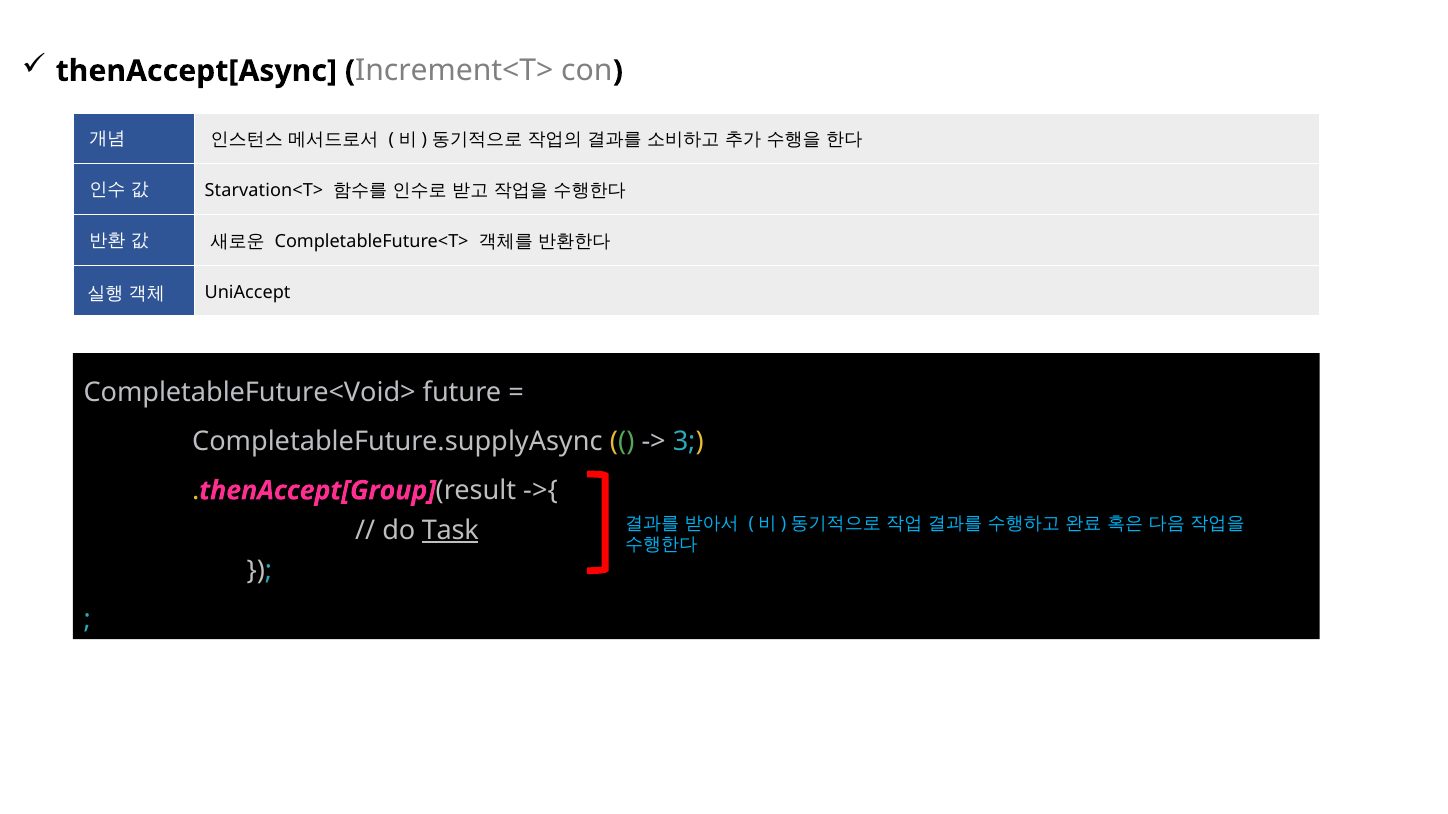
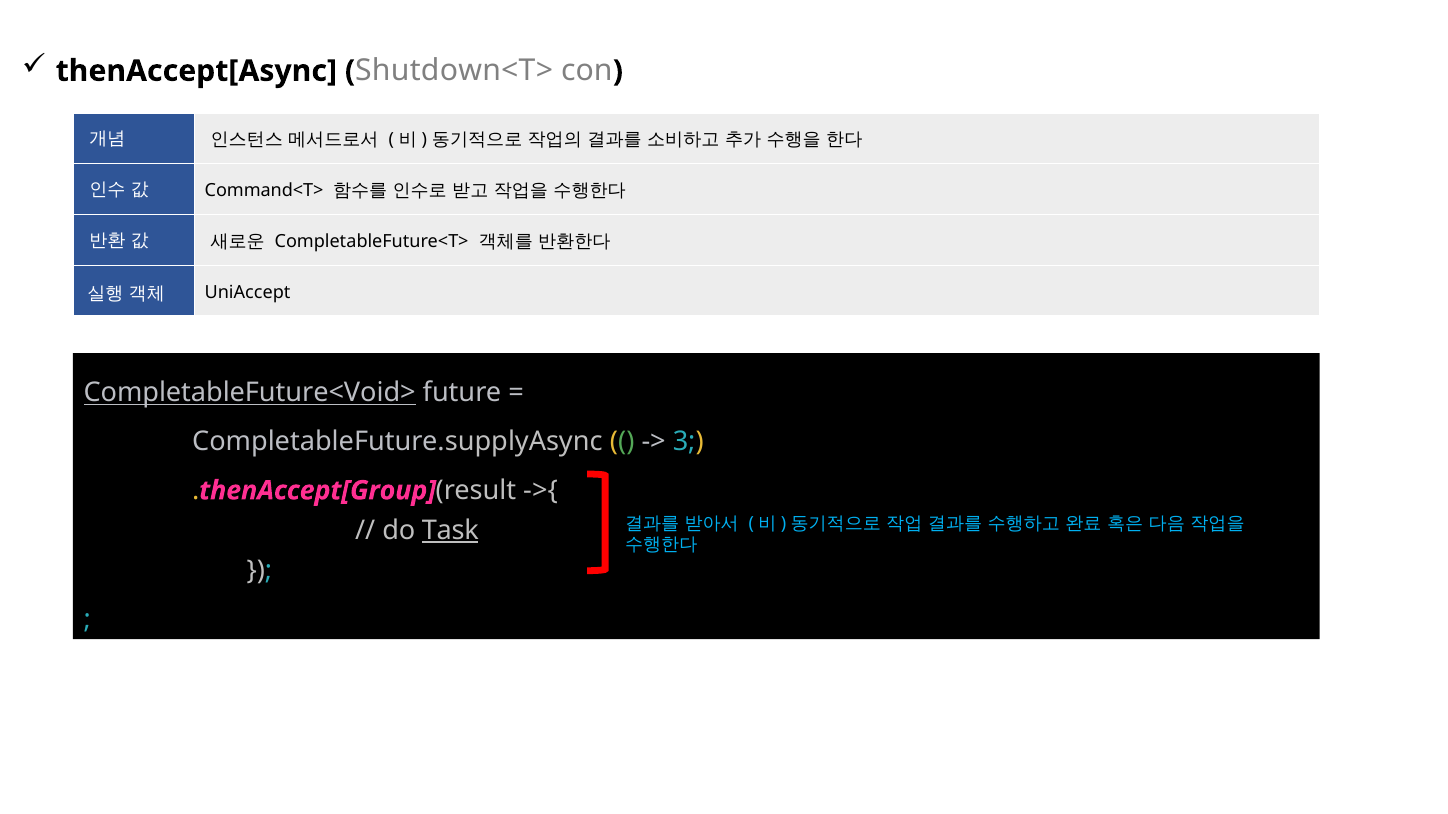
Increment<T>: Increment<T> -> Shutdown<T> (454, 71)
Starvation<T>: Starvation<T> -> Command<T> (264, 191)
CompletableFuture<Void> underline: none -> present (250, 393)
